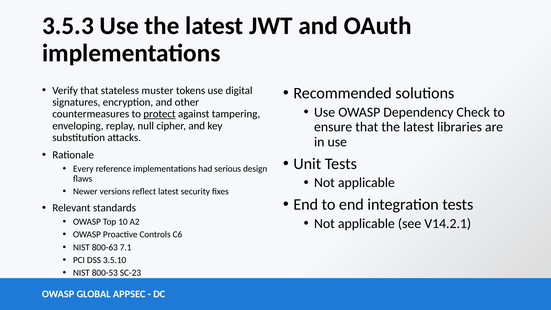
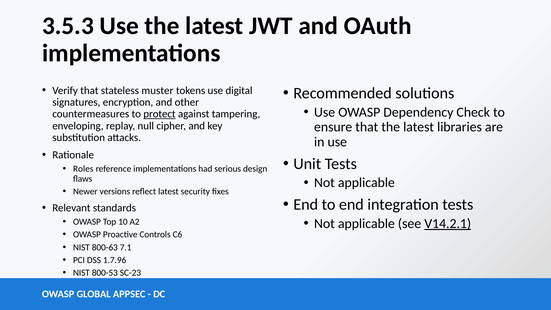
Every: Every -> Roles (83, 169)
V14.2.1 underline: none -> present (448, 223)
3.5.10: 3.5.10 -> 1.7.96 (115, 260)
